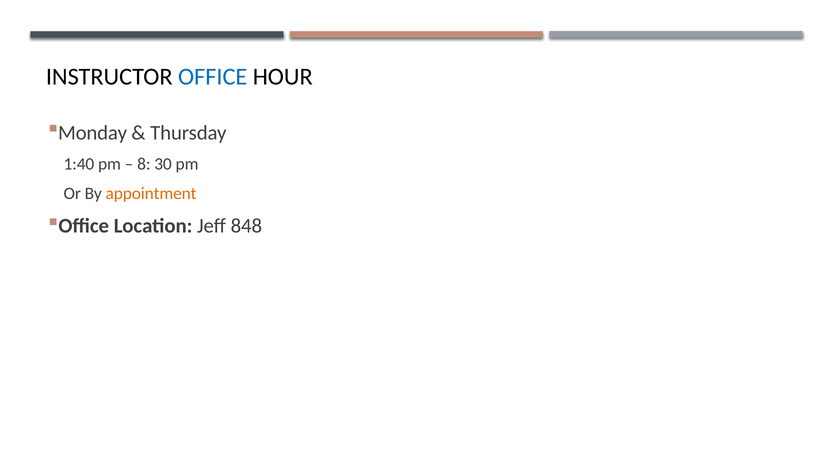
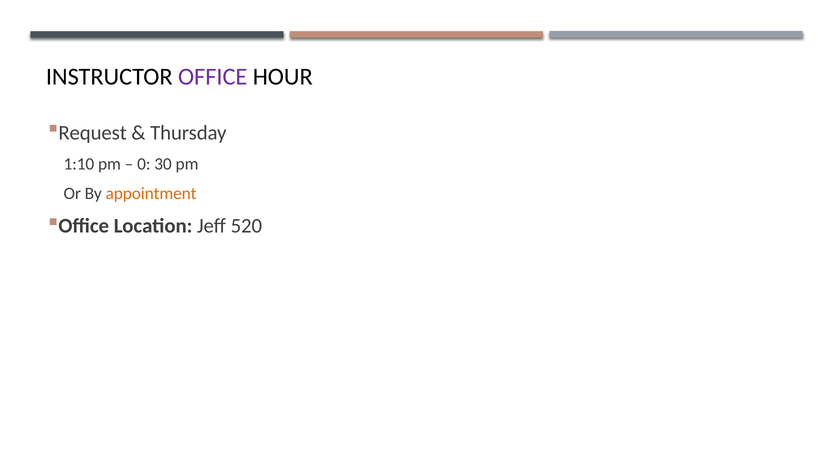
OFFICE colour: blue -> purple (213, 77)
Monday: Monday -> Request (93, 133)
1:40: 1:40 -> 1:10 (79, 164)
8: 8 -> 0 (144, 164)
848: 848 -> 520 (246, 226)
